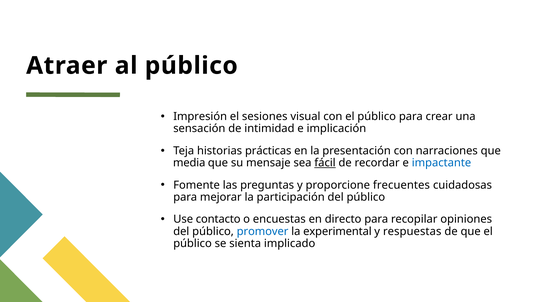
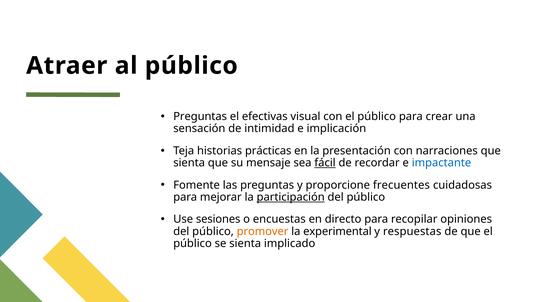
Impresión: Impresión -> Preguntas (200, 116)
sesiones: sesiones -> efectivas (265, 116)
media: media -> sienta (189, 163)
participación underline: none -> present (291, 197)
contacto: contacto -> sesiones (218, 219)
promover colour: blue -> orange (263, 231)
